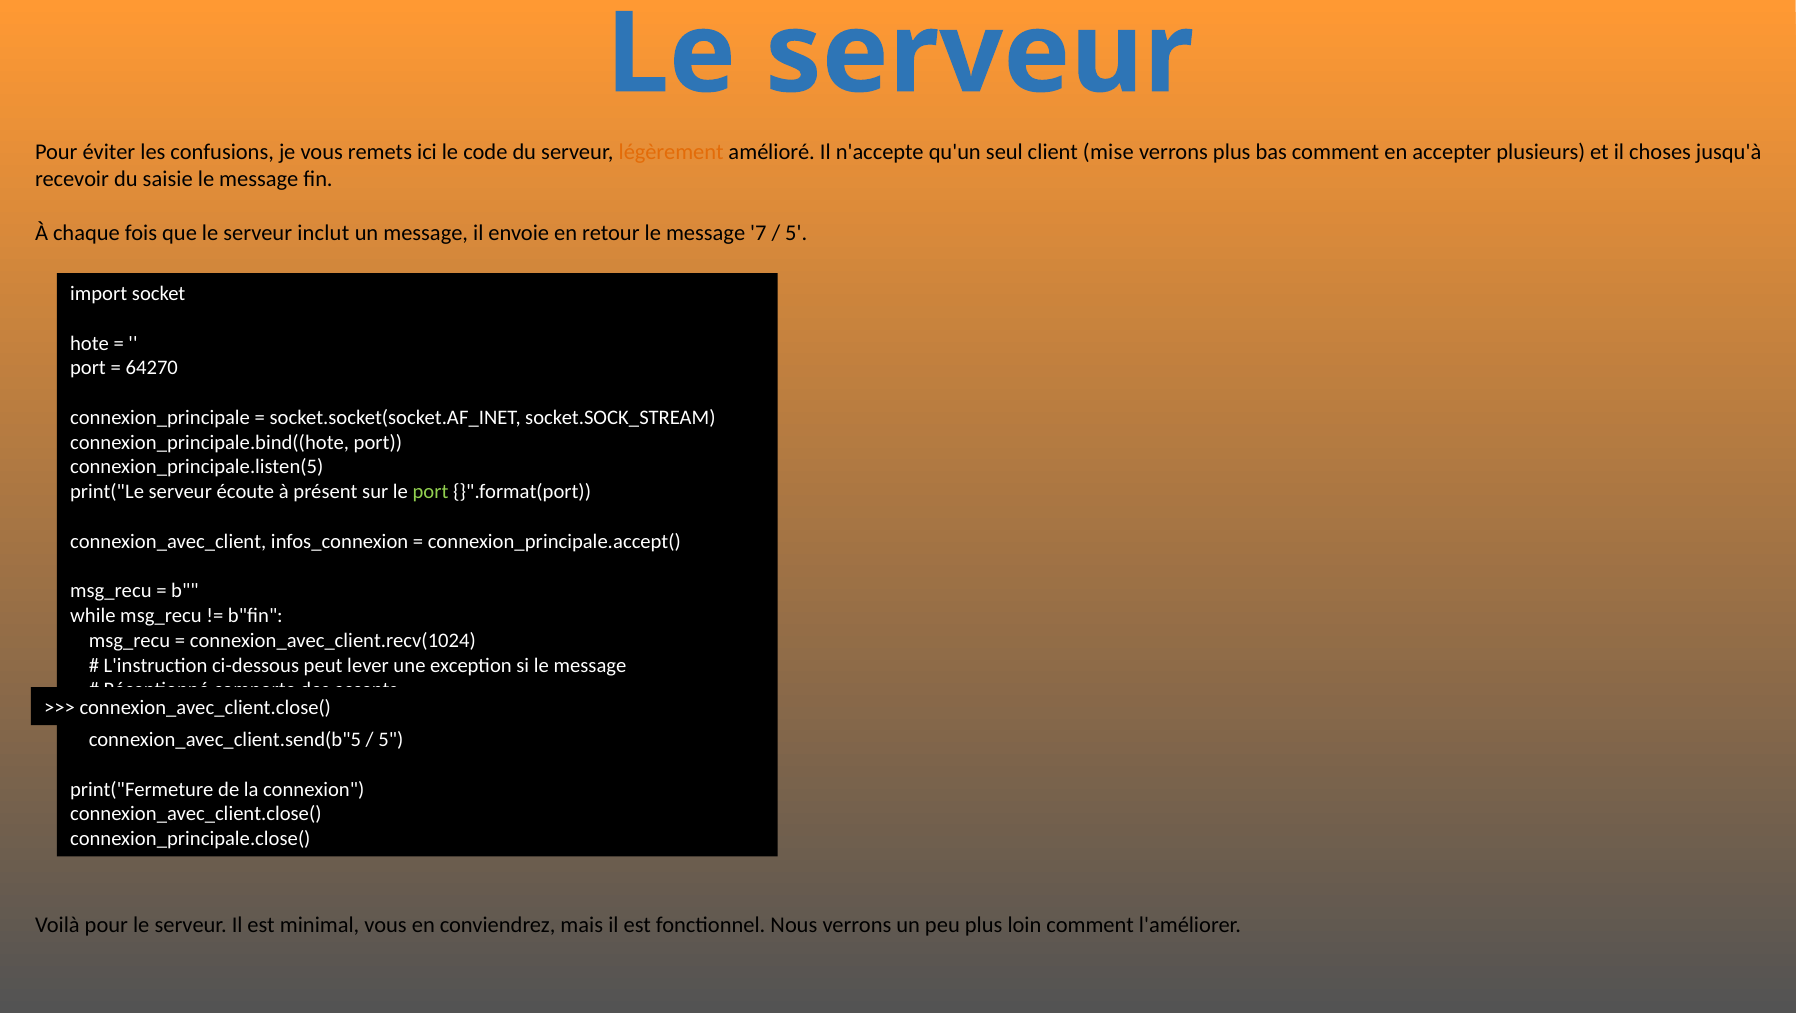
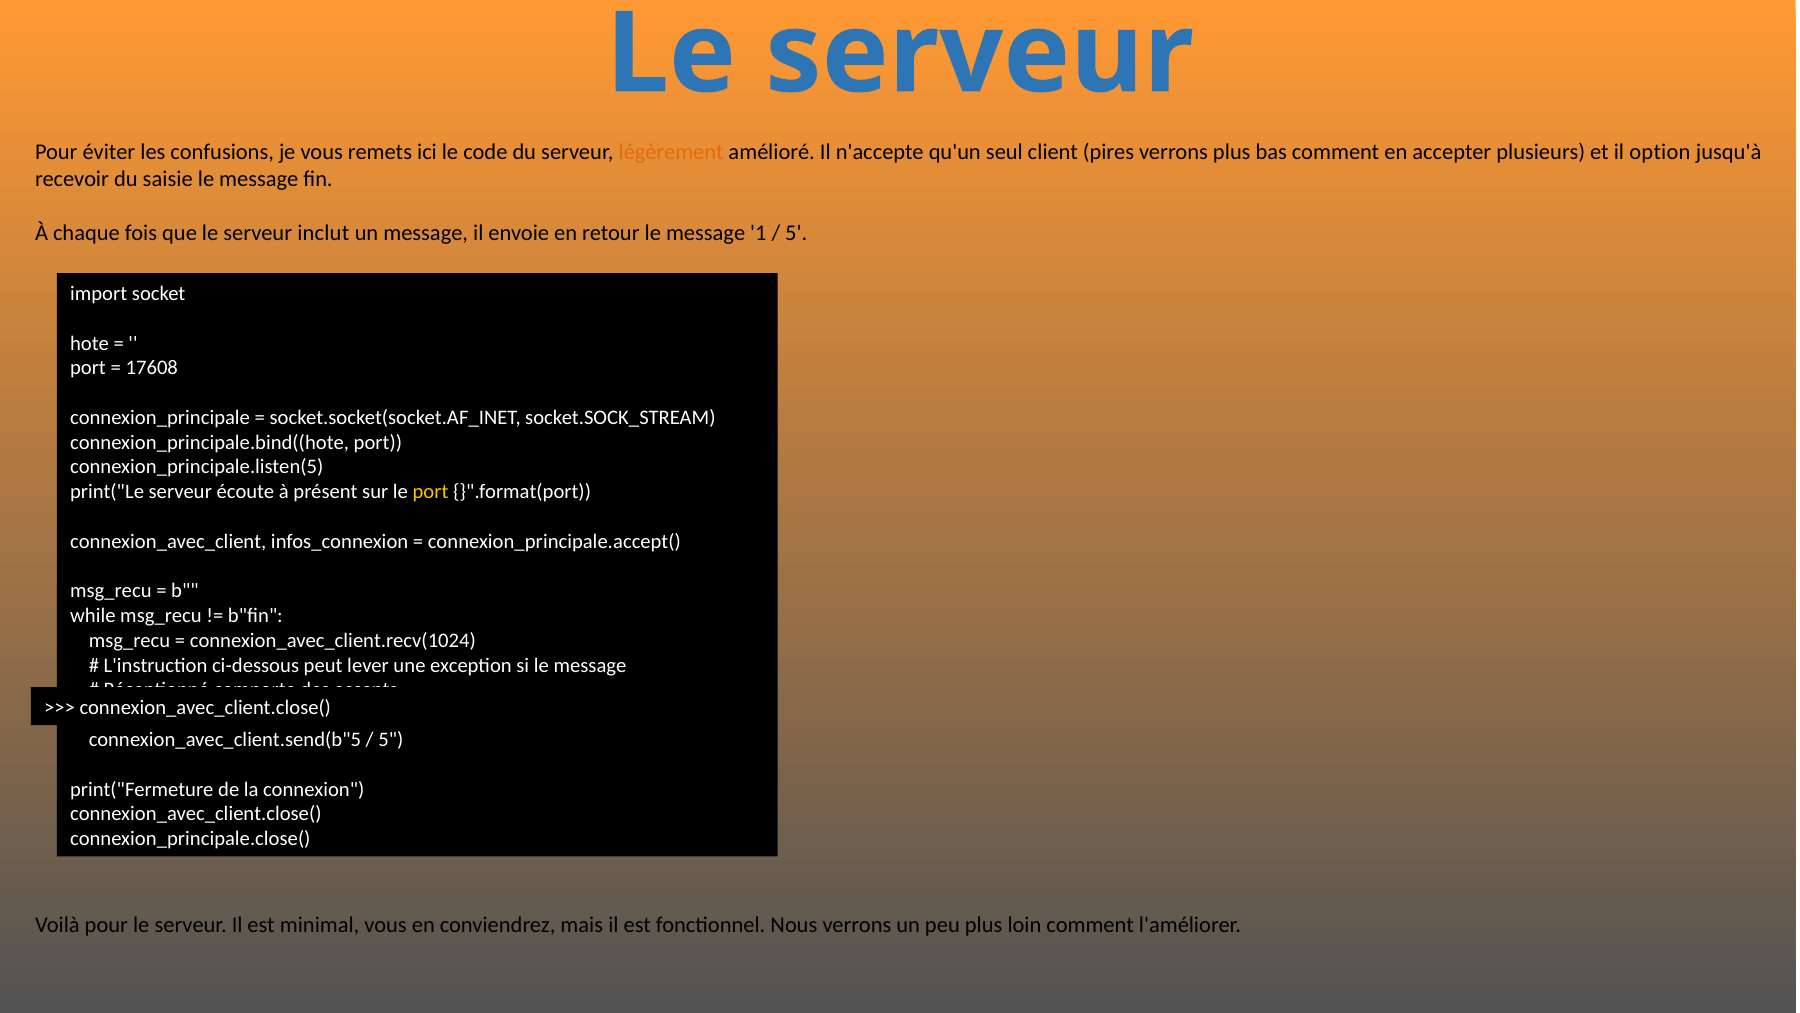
mise: mise -> pires (1109, 152)
choses: choses -> option (1660, 152)
7: 7 -> 1 (758, 233)
64270: 64270 -> 17608 (152, 368)
port colour: light green -> yellow (430, 492)
